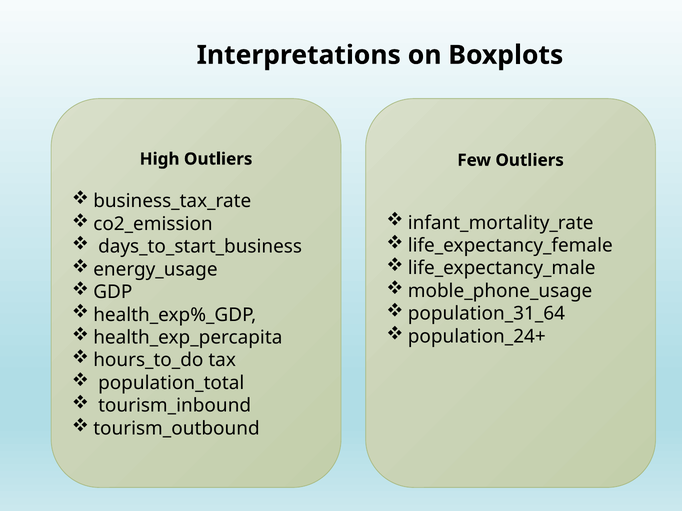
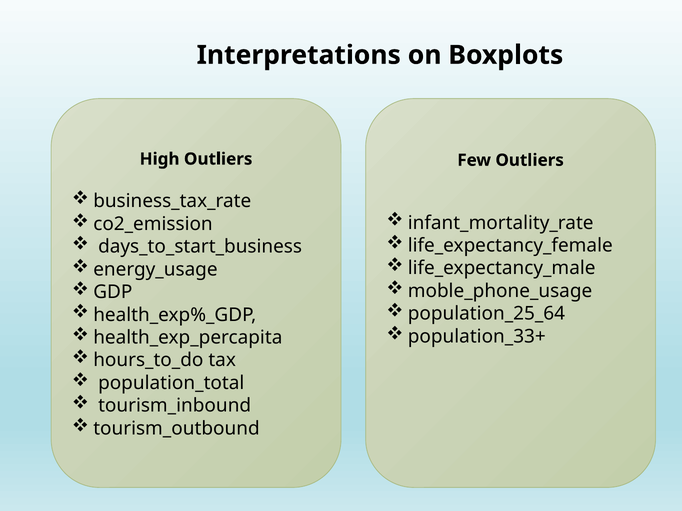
population_31_64: population_31_64 -> population_25_64 (486, 314)
population_24+: population_24+ -> population_33+ (477, 337)
